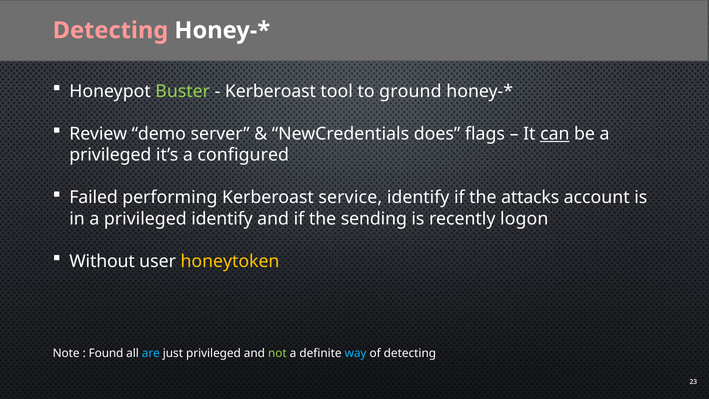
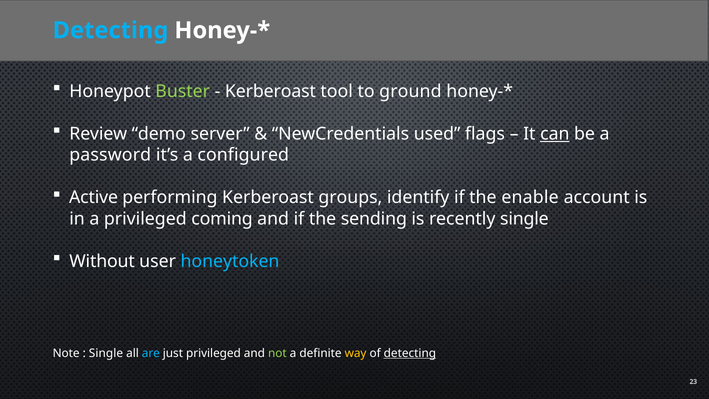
Detecting colour: pink -> light blue (110, 30)
does: does -> used (437, 134)
privileged: privileged -> password (110, 155)
Failed: Failed -> Active (94, 197)
service: service -> groups (350, 197)
attacks: attacks -> enable (530, 197)
privileged identify: identify -> coming (222, 219)
recently logon: logon -> single (524, 219)
honeytoken colour: yellow -> light blue (230, 261)
Found: Found -> Single (106, 353)
way colour: light blue -> yellow (356, 353)
detecting underline: none -> present (410, 353)
